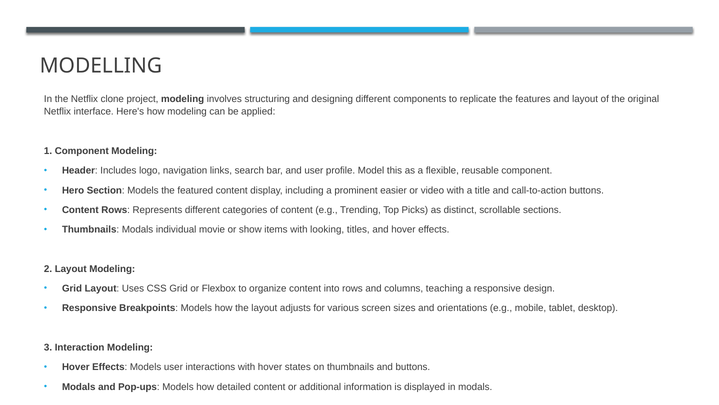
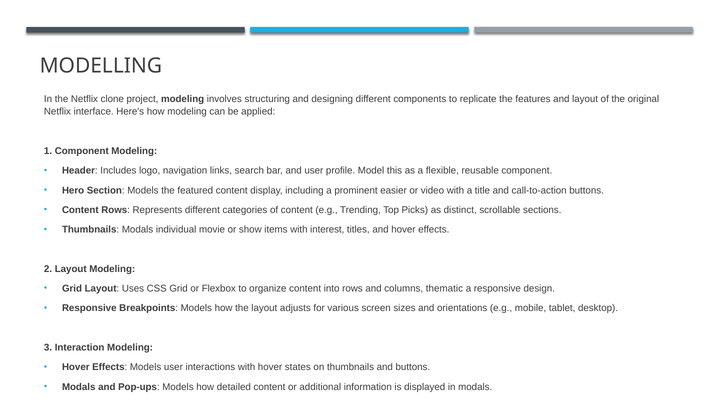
looking: looking -> interest (327, 229)
teaching: teaching -> thematic (444, 288)
